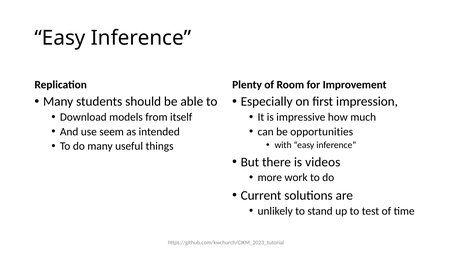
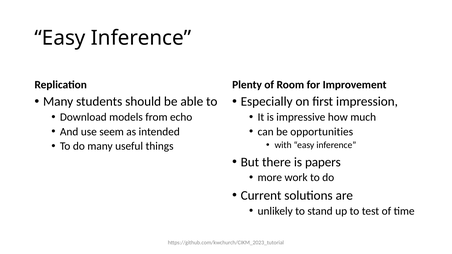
itself: itself -> echo (181, 117)
videos: videos -> papers (323, 162)
